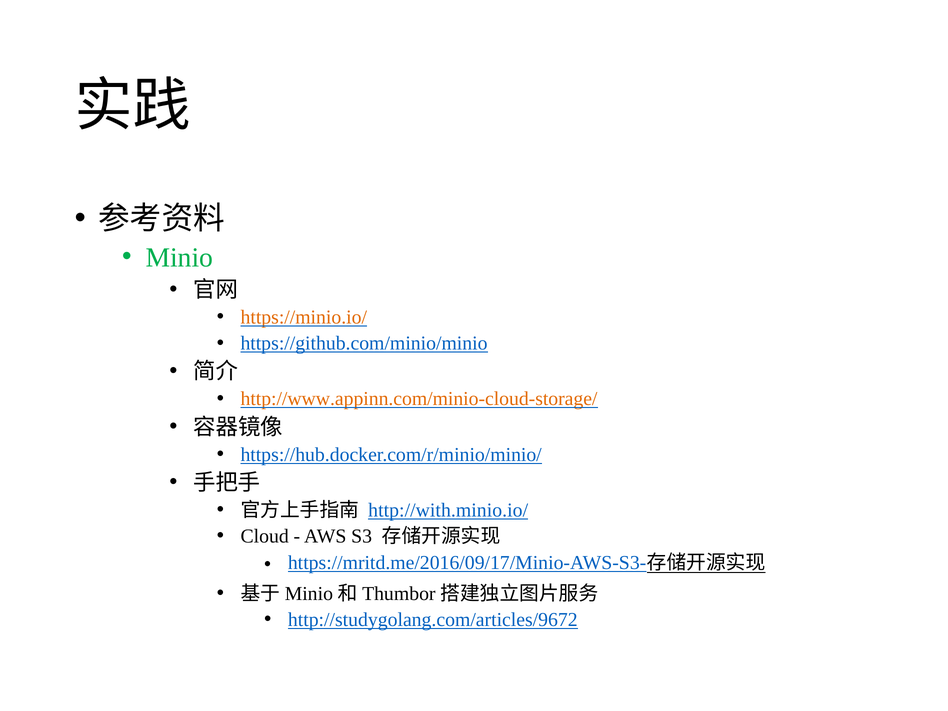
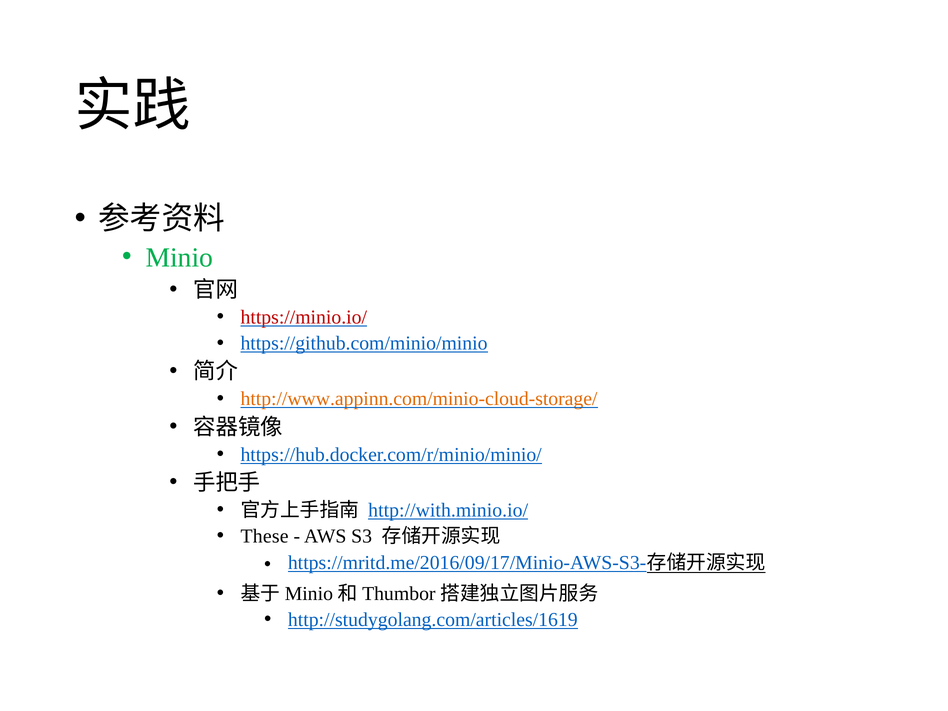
https://minio.io/ colour: orange -> red (304, 317)
Cloud: Cloud -> These (265, 536)
http://studygolang.com/articles/9672: http://studygolang.com/articles/9672 -> http://studygolang.com/articles/1619 (433, 620)
